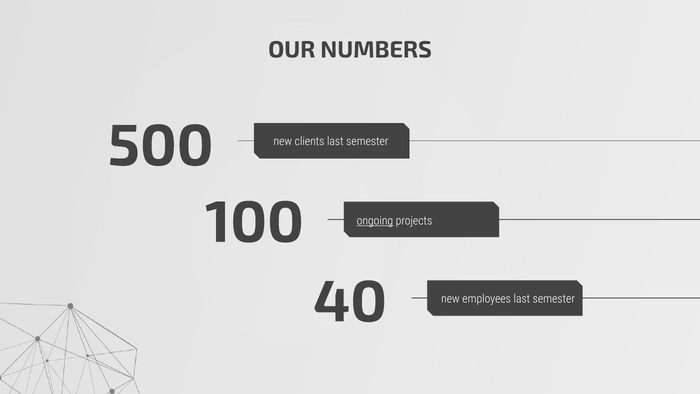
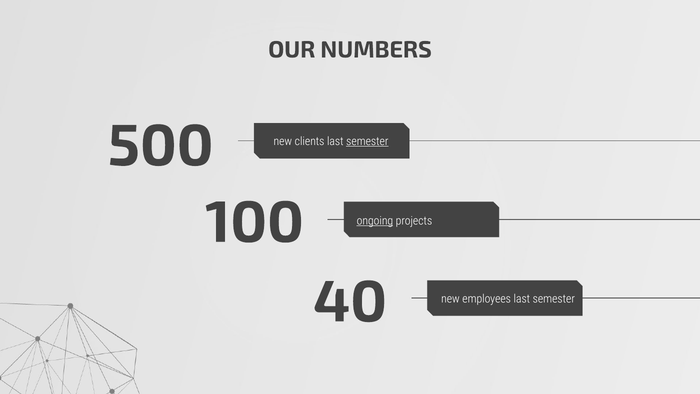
semester underline: none -> present (367, 141)
